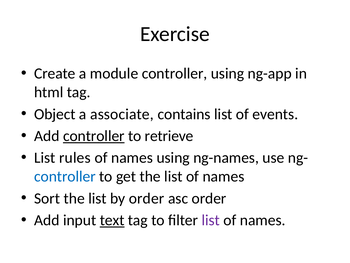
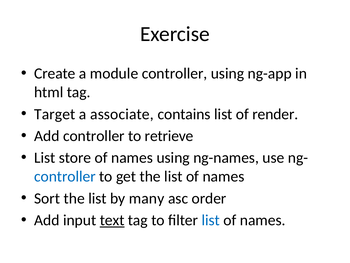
Object: Object -> Target (55, 114)
events: events -> render (275, 114)
controller underline: present -> none (94, 136)
rules: rules -> store (75, 158)
by order: order -> many (147, 198)
list colour: purple -> blue (211, 220)
